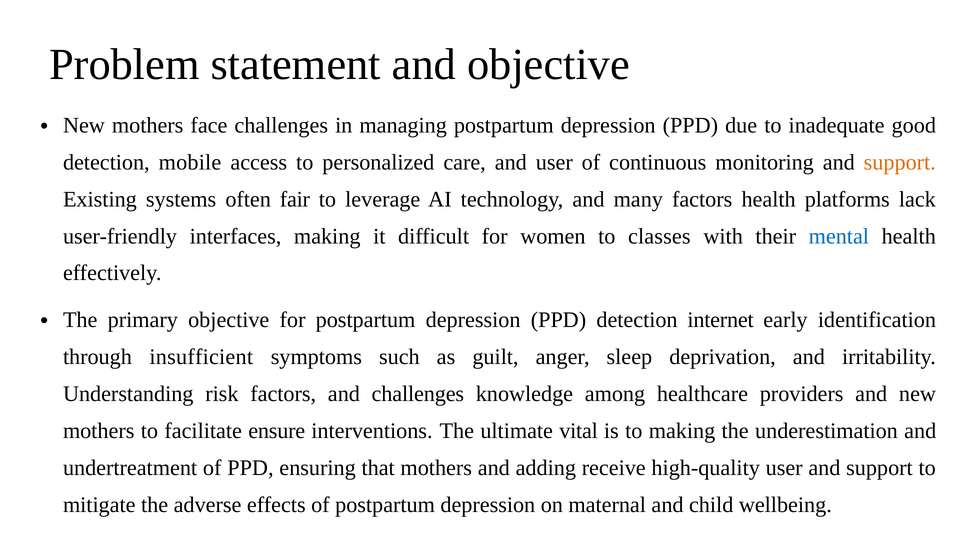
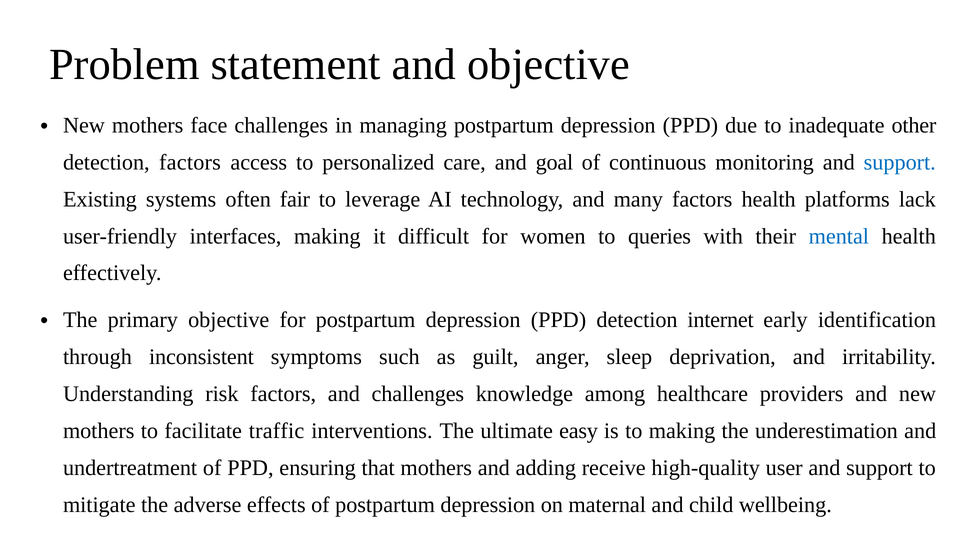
good: good -> other (914, 125)
detection mobile: mobile -> factors (190, 162)
and user: user -> goal (554, 162)
support colour: orange -> blue (900, 162)
classes: classes -> queries (660, 236)
insufficient: insufficient -> inconsistent (201, 357)
ensure: ensure -> traffic (277, 431)
vital: vital -> easy (579, 431)
